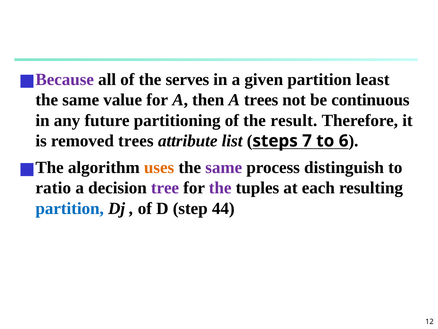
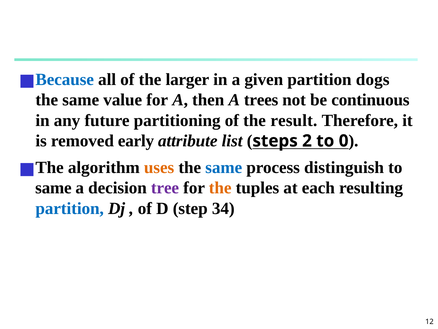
Because colour: purple -> blue (65, 79)
serves: serves -> larger (187, 79)
least: least -> dogs (373, 79)
removed trees: trees -> early (136, 141)
7: 7 -> 2 (307, 141)
6: 6 -> 0 (344, 141)
same colour: purple -> blue (224, 167)
ratio: ratio -> same (53, 188)
the colour: purple -> orange (220, 188)
44: 44 -> 34 (223, 208)
